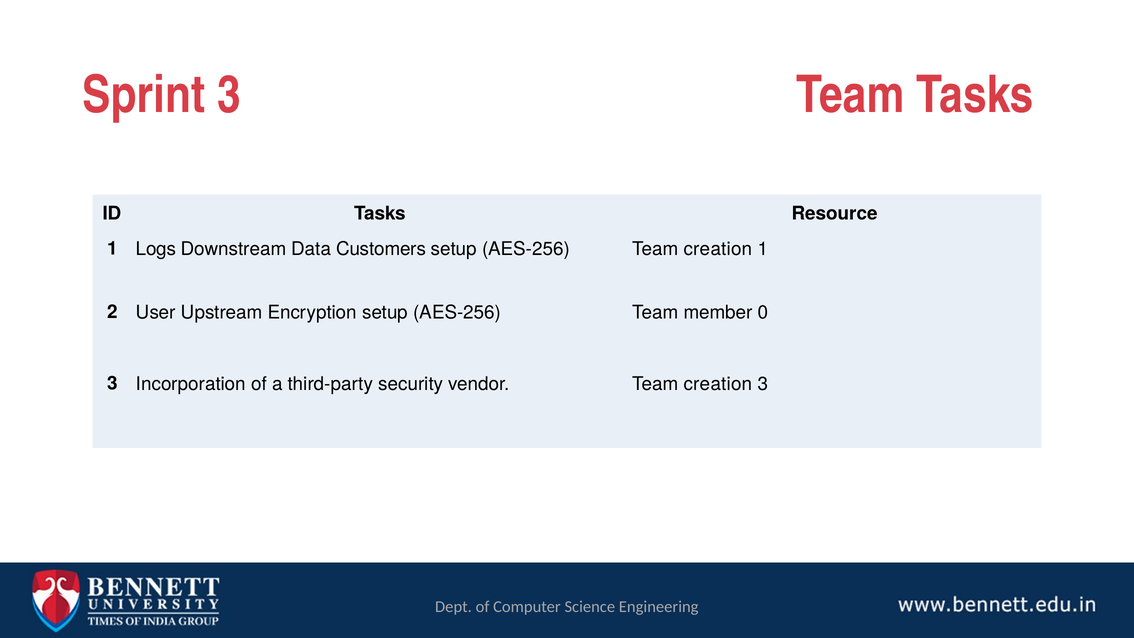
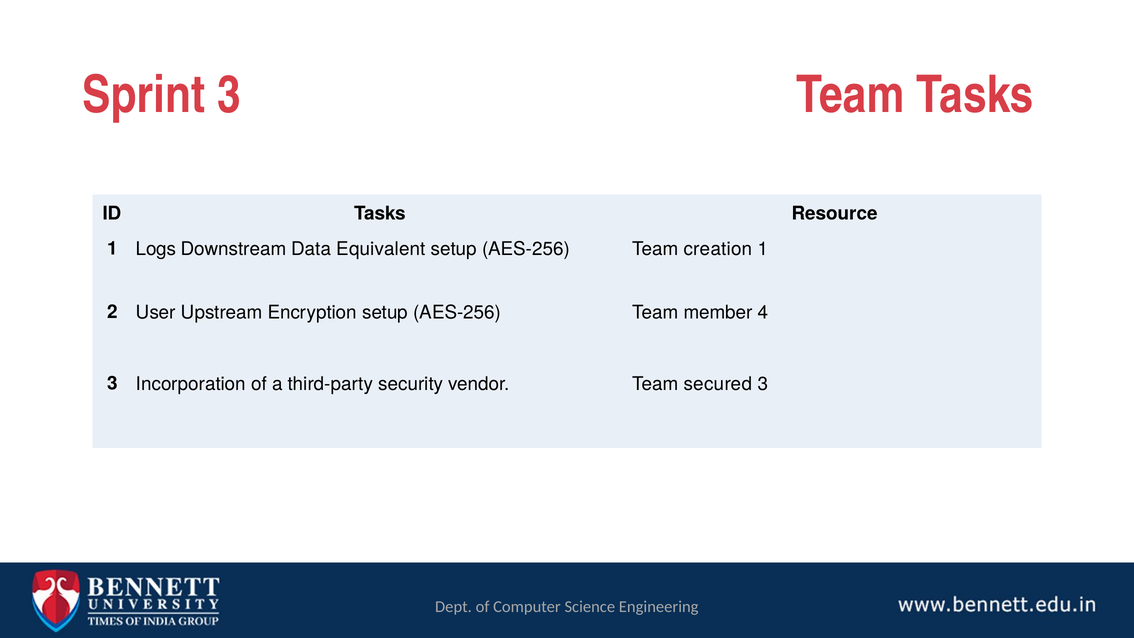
Customers: Customers -> Equivalent (381, 249)
0: 0 -> 4 (763, 312)
vendor Team creation: creation -> secured (718, 384)
